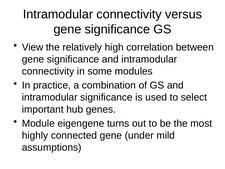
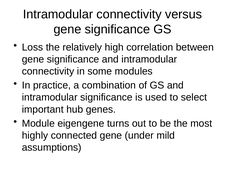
View: View -> Loss (32, 47)
